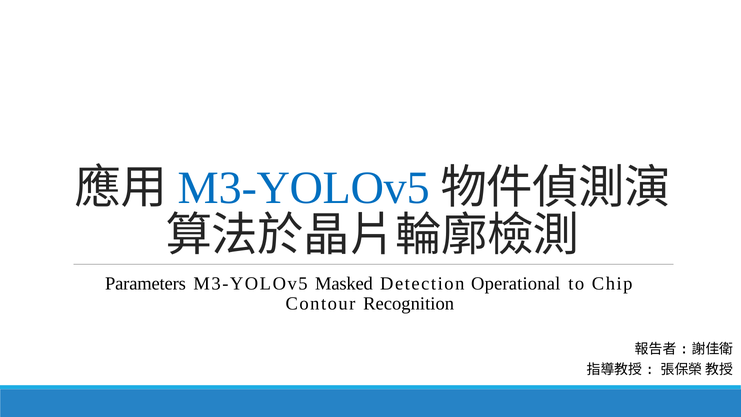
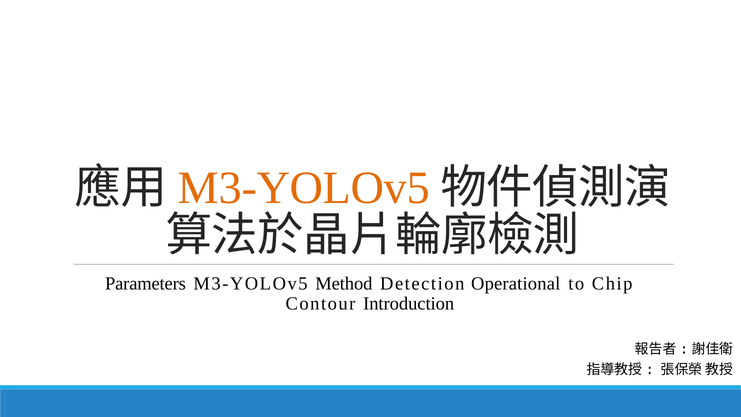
M3-YOLOv5 colour: blue -> orange (304, 188)
Masked: Masked -> Method (344, 283)
Recognition: Recognition -> Introduction (409, 303)
